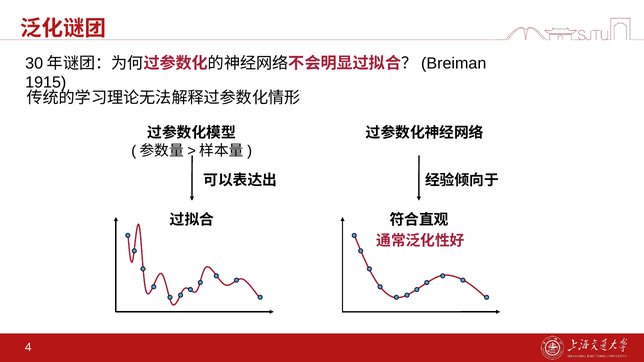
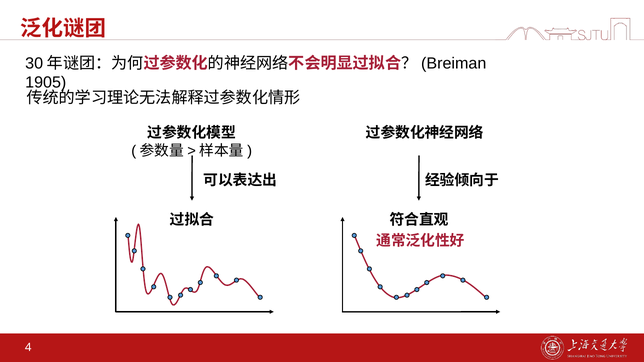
1915: 1915 -> 1905 (46, 83)
